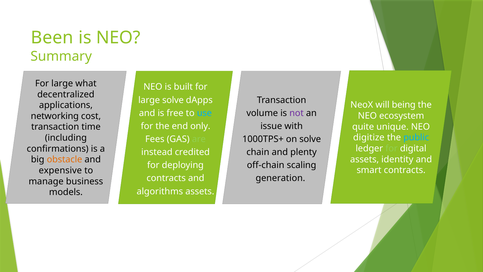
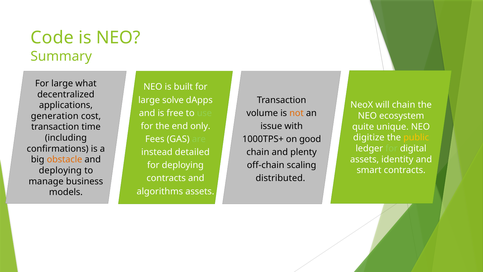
Been: Been -> Code (52, 38)
will being: being -> chain (404, 105)
use colour: light blue -> light green (204, 113)
not colour: purple -> orange (297, 113)
networking: networking -> generation (55, 116)
public colour: light blue -> yellow (416, 137)
on solve: solve -> good (310, 139)
credited: credited -> detailed (192, 152)
expensive: expensive -> deploying (60, 170)
generation: generation -> distributed (280, 178)
